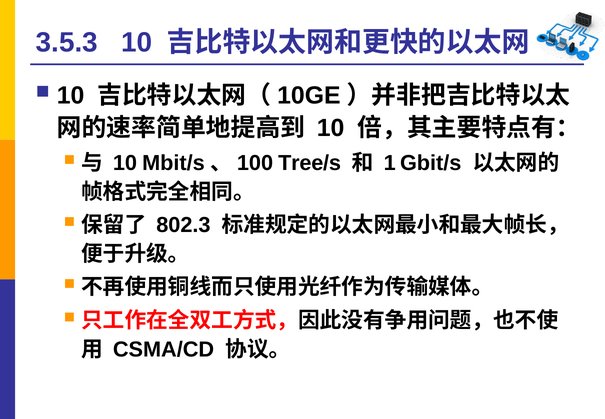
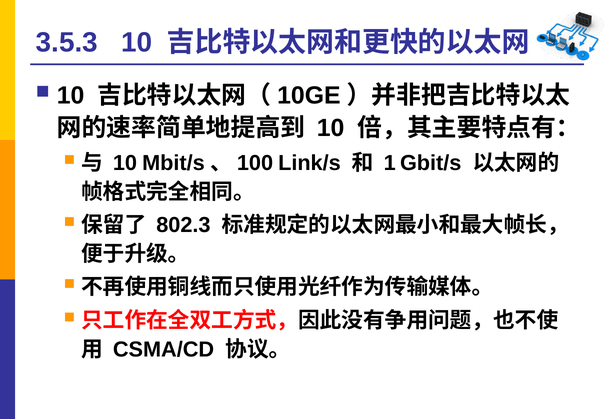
Tree/s: Tree/s -> Link/s (309, 163)
